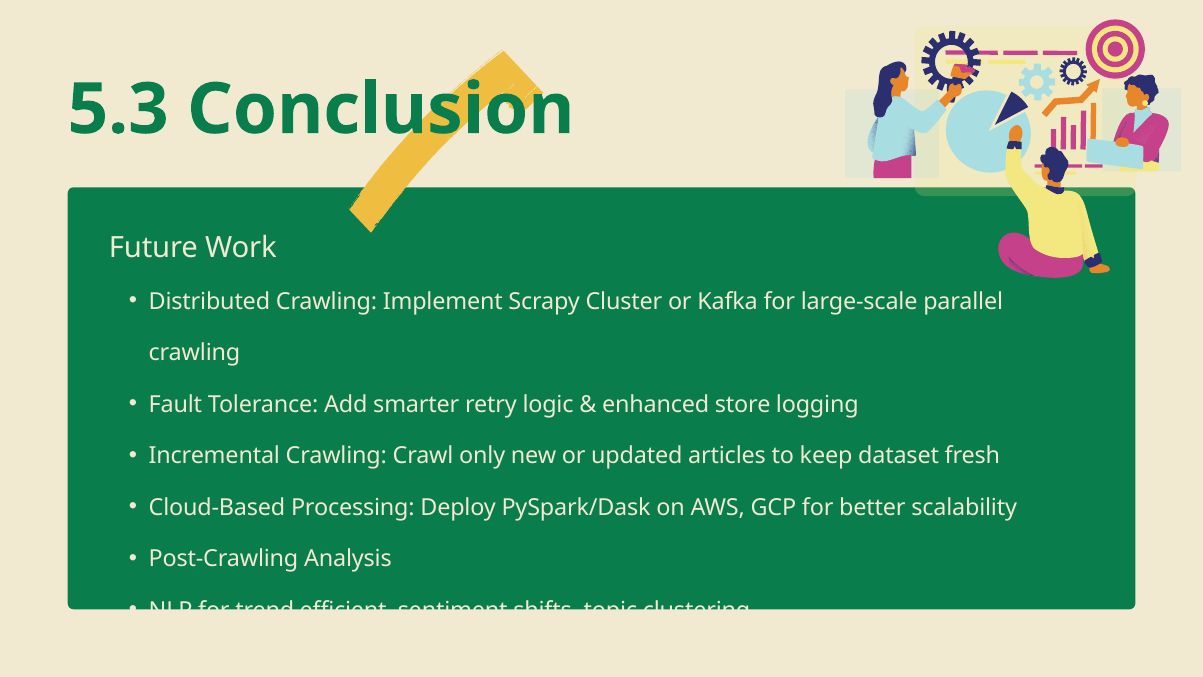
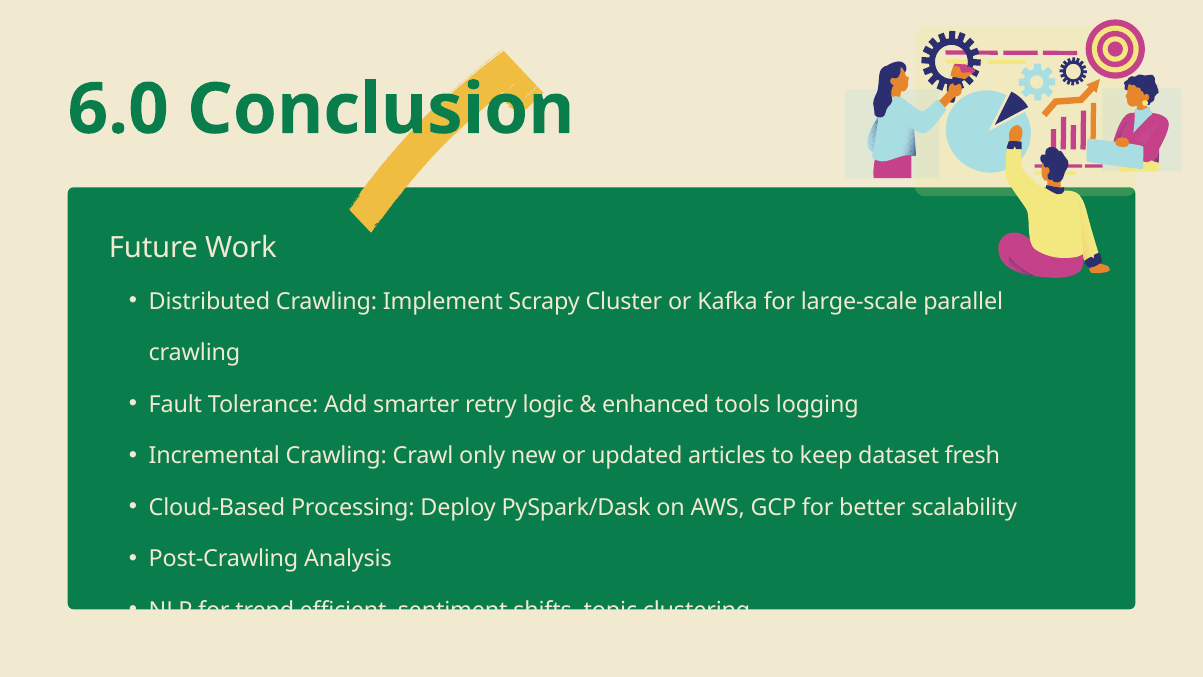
5.3: 5.3 -> 6.0 (118, 110)
store: store -> tools (743, 404)
